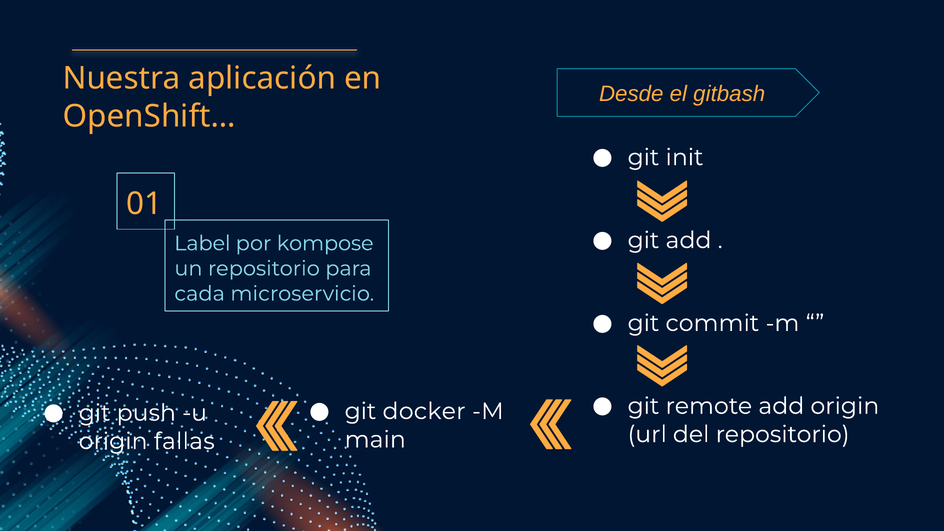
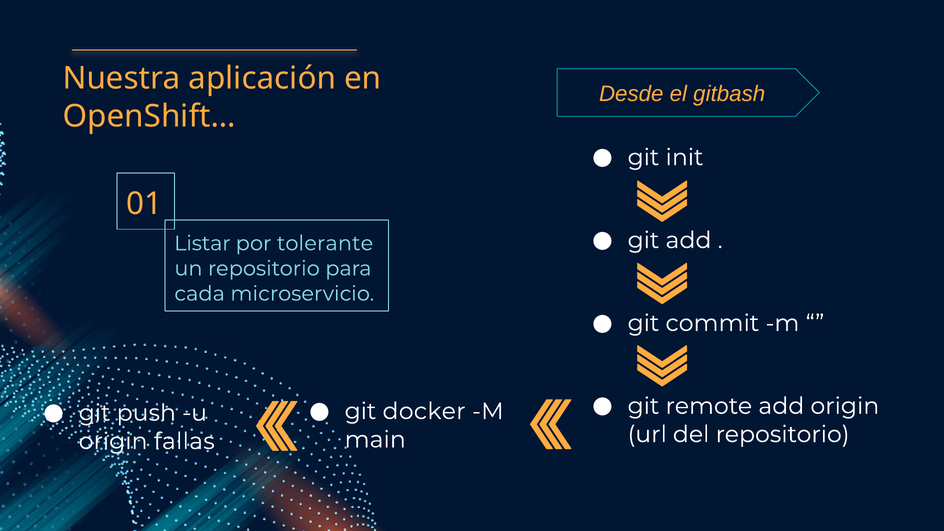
Label: Label -> Listar (202, 243)
kompose: kompose -> tolerante (325, 243)
